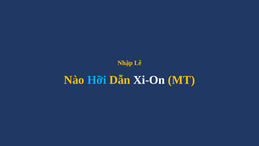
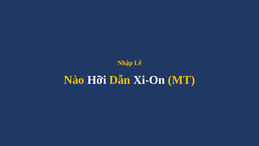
Hỡi colour: light blue -> white (97, 80)
